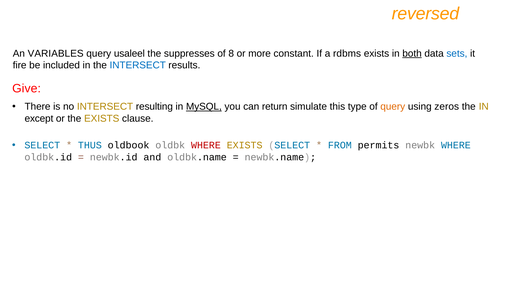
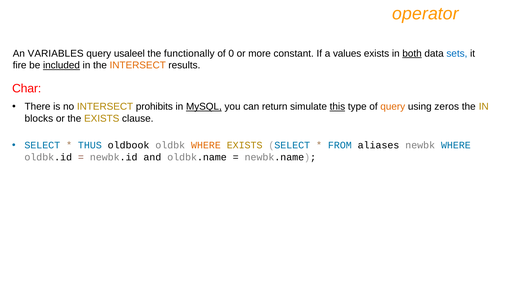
reversed: reversed -> operator (425, 14)
suppresses: suppresses -> functionally (189, 54)
8: 8 -> 0 (231, 54)
rdbms: rdbms -> values (347, 54)
included underline: none -> present (61, 65)
INTERSECT colour: blue -> orange (138, 65)
Give: Give -> Char (27, 89)
resulting: resulting -> prohibits (154, 107)
this underline: none -> present (337, 107)
except: except -> blocks (39, 119)
WHERE colour: red -> orange (206, 146)
permits: permits -> aliases (379, 146)
